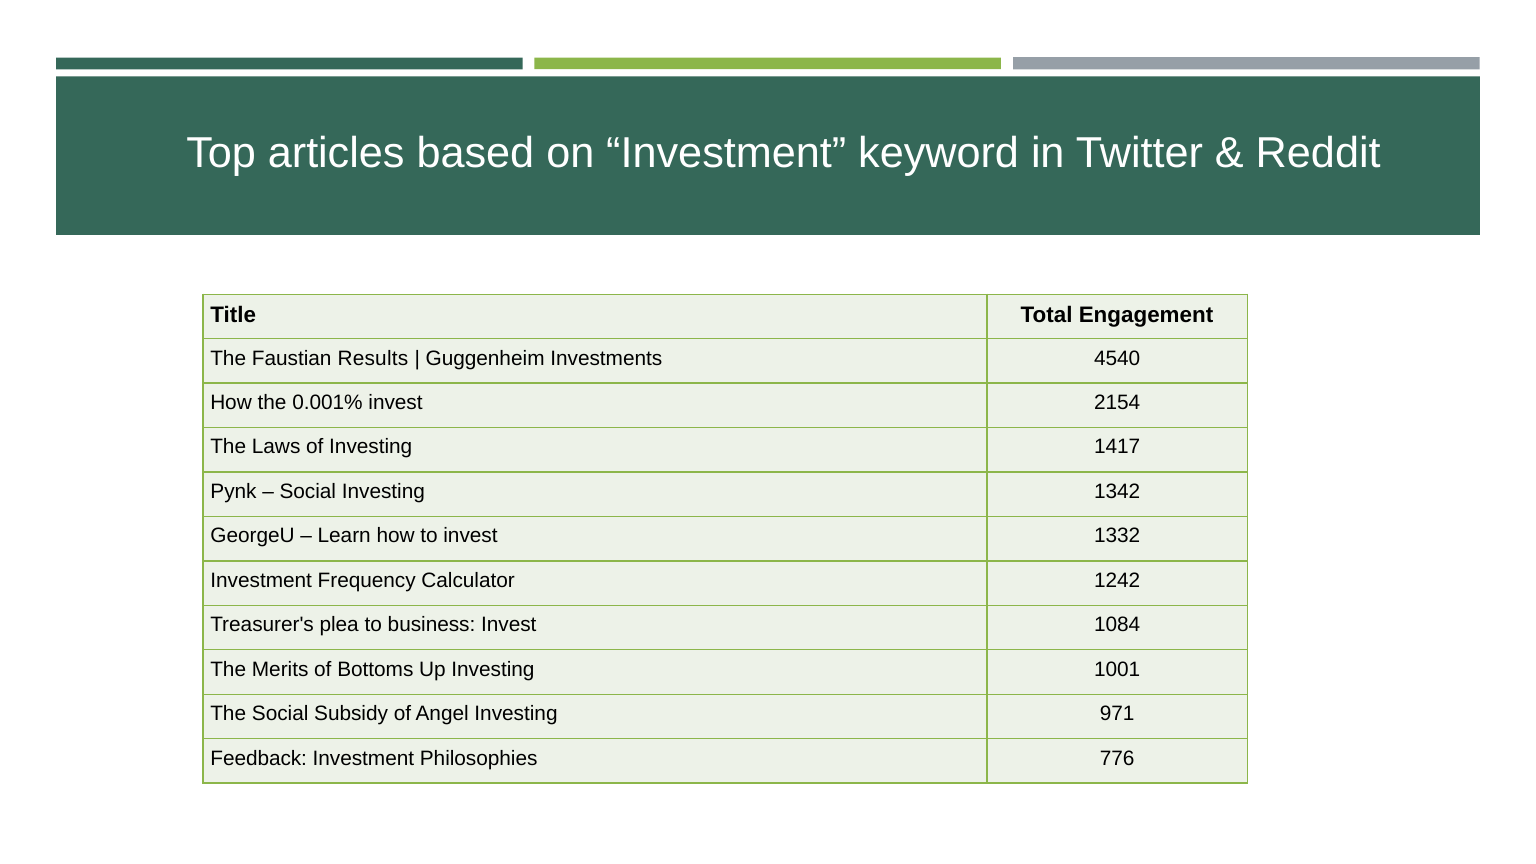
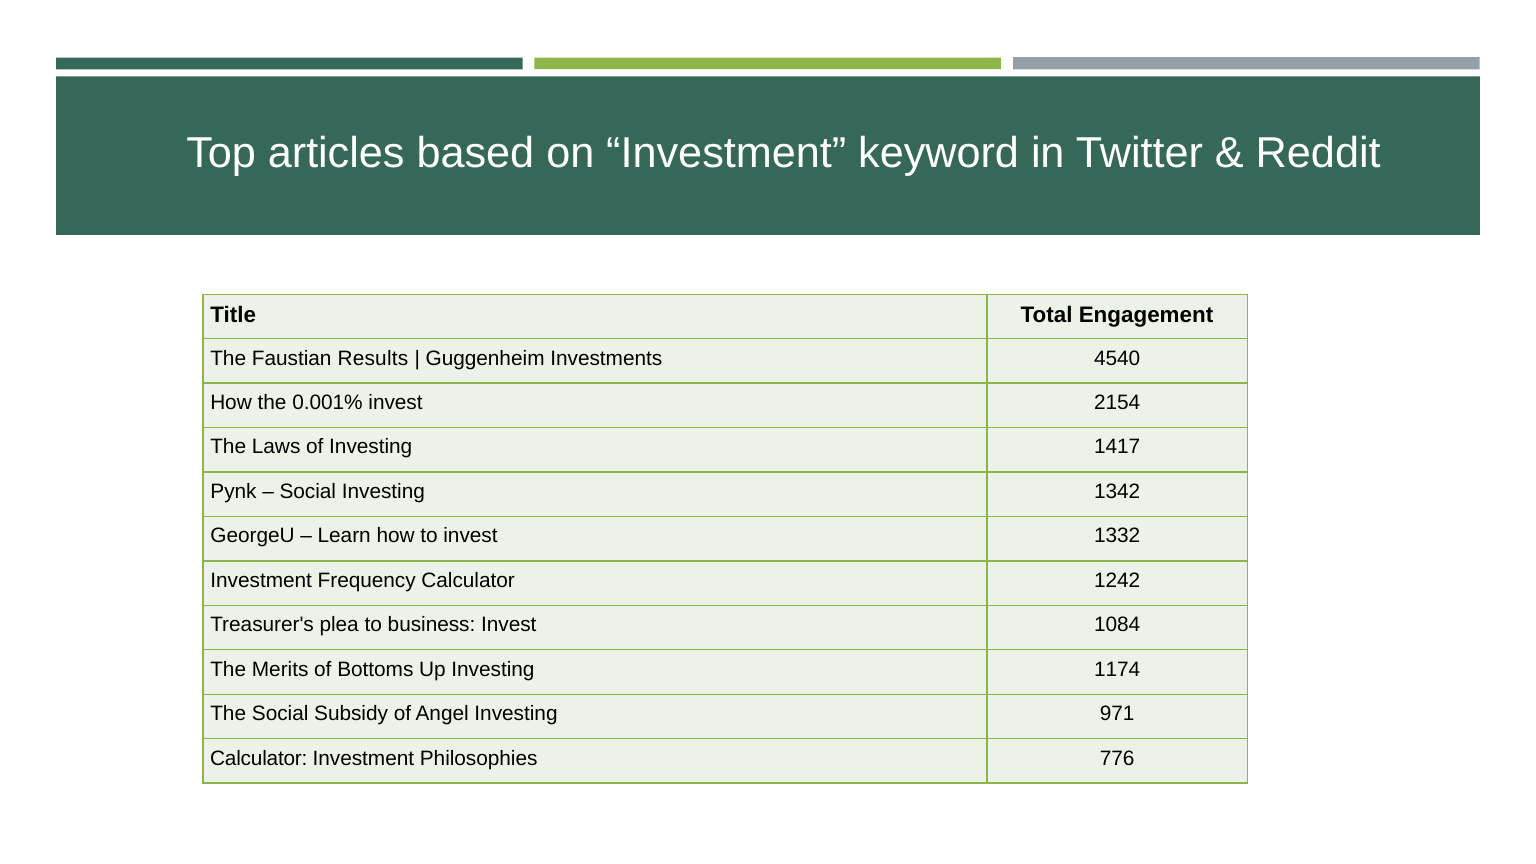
1001: 1001 -> 1174 (1117, 669)
Feedback: Feedback -> Calculator (259, 758)
